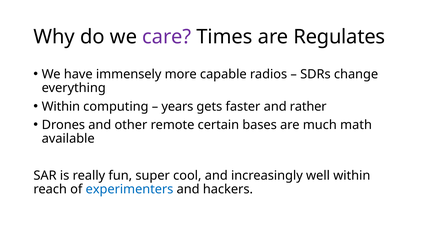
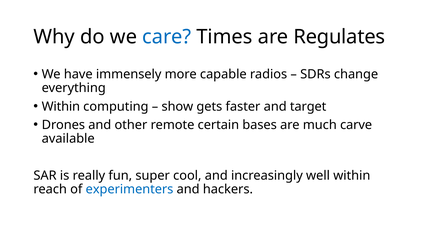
care colour: purple -> blue (167, 37)
years: years -> show (177, 106)
rather: rather -> target (308, 106)
math: math -> carve (356, 125)
